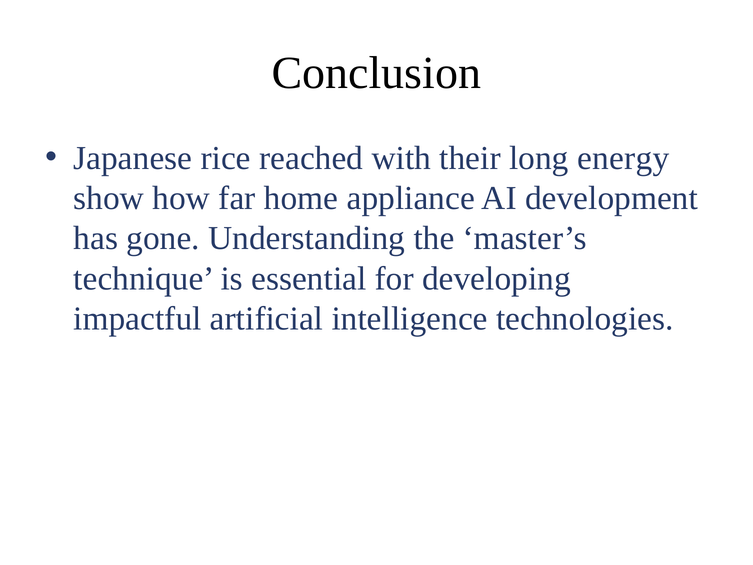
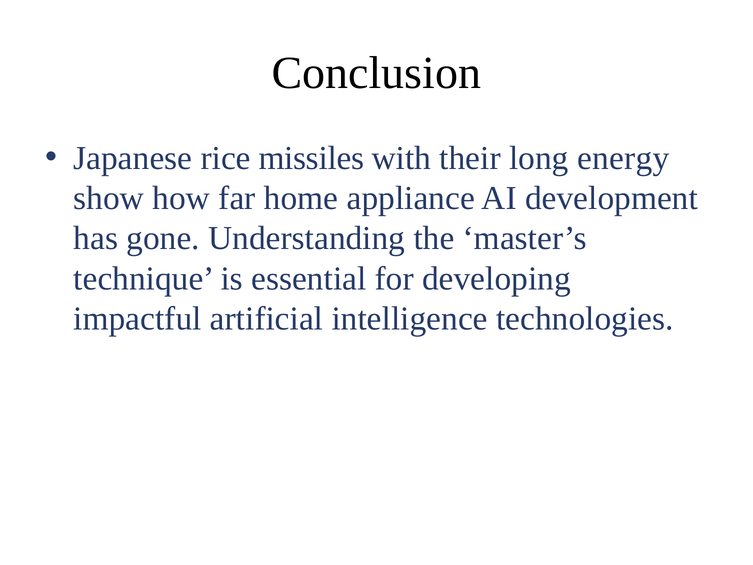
reached: reached -> missiles (311, 158)
